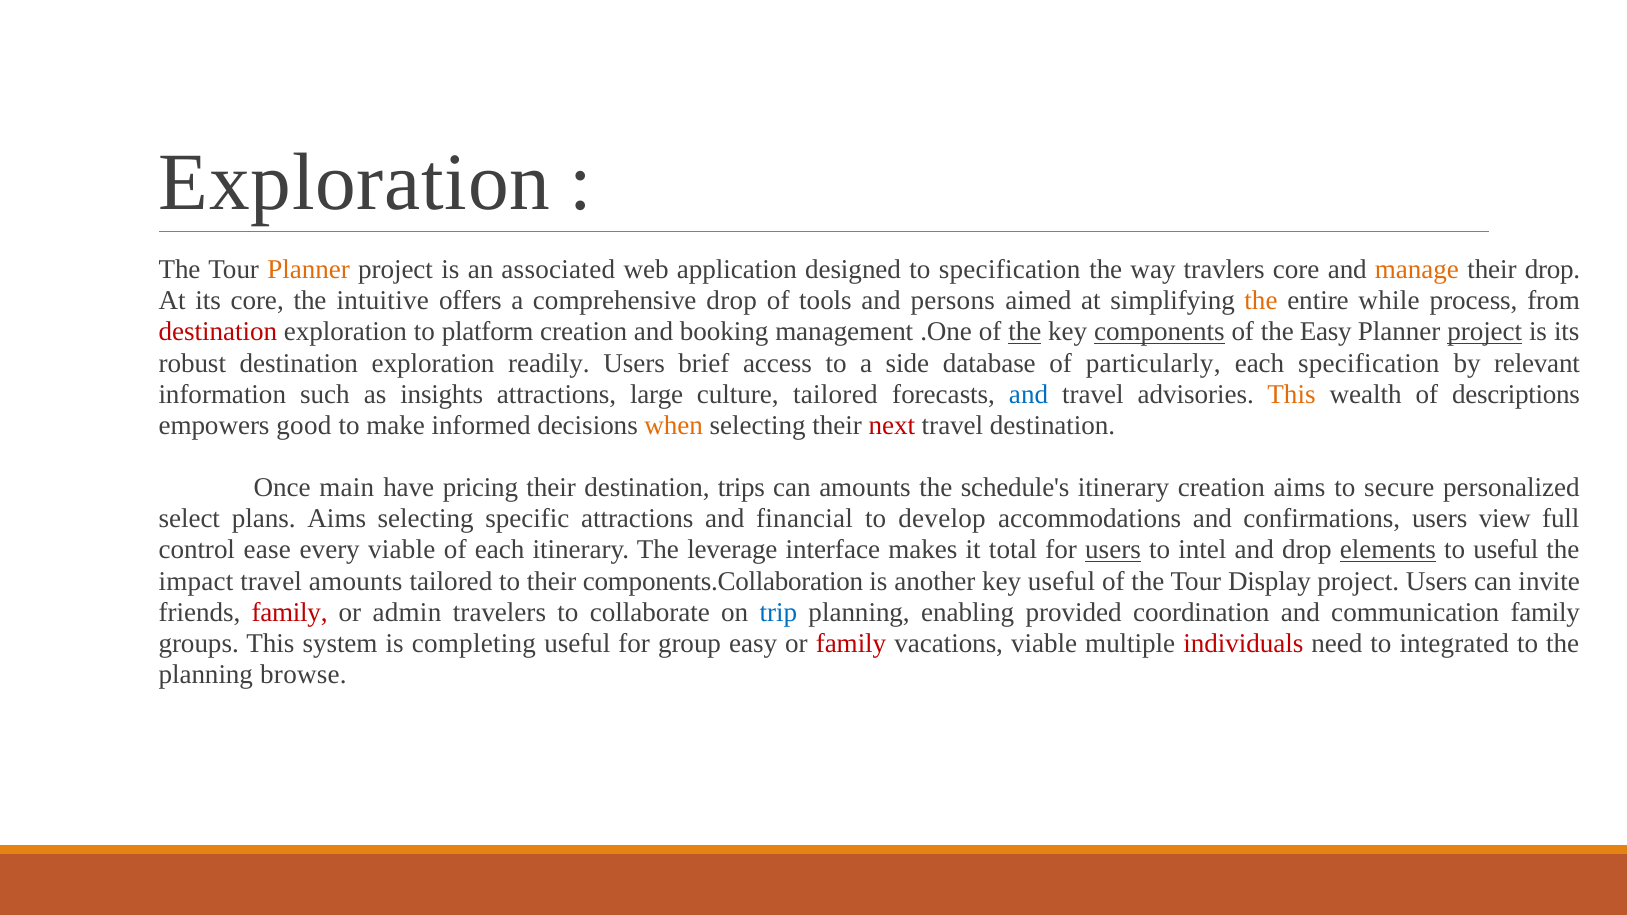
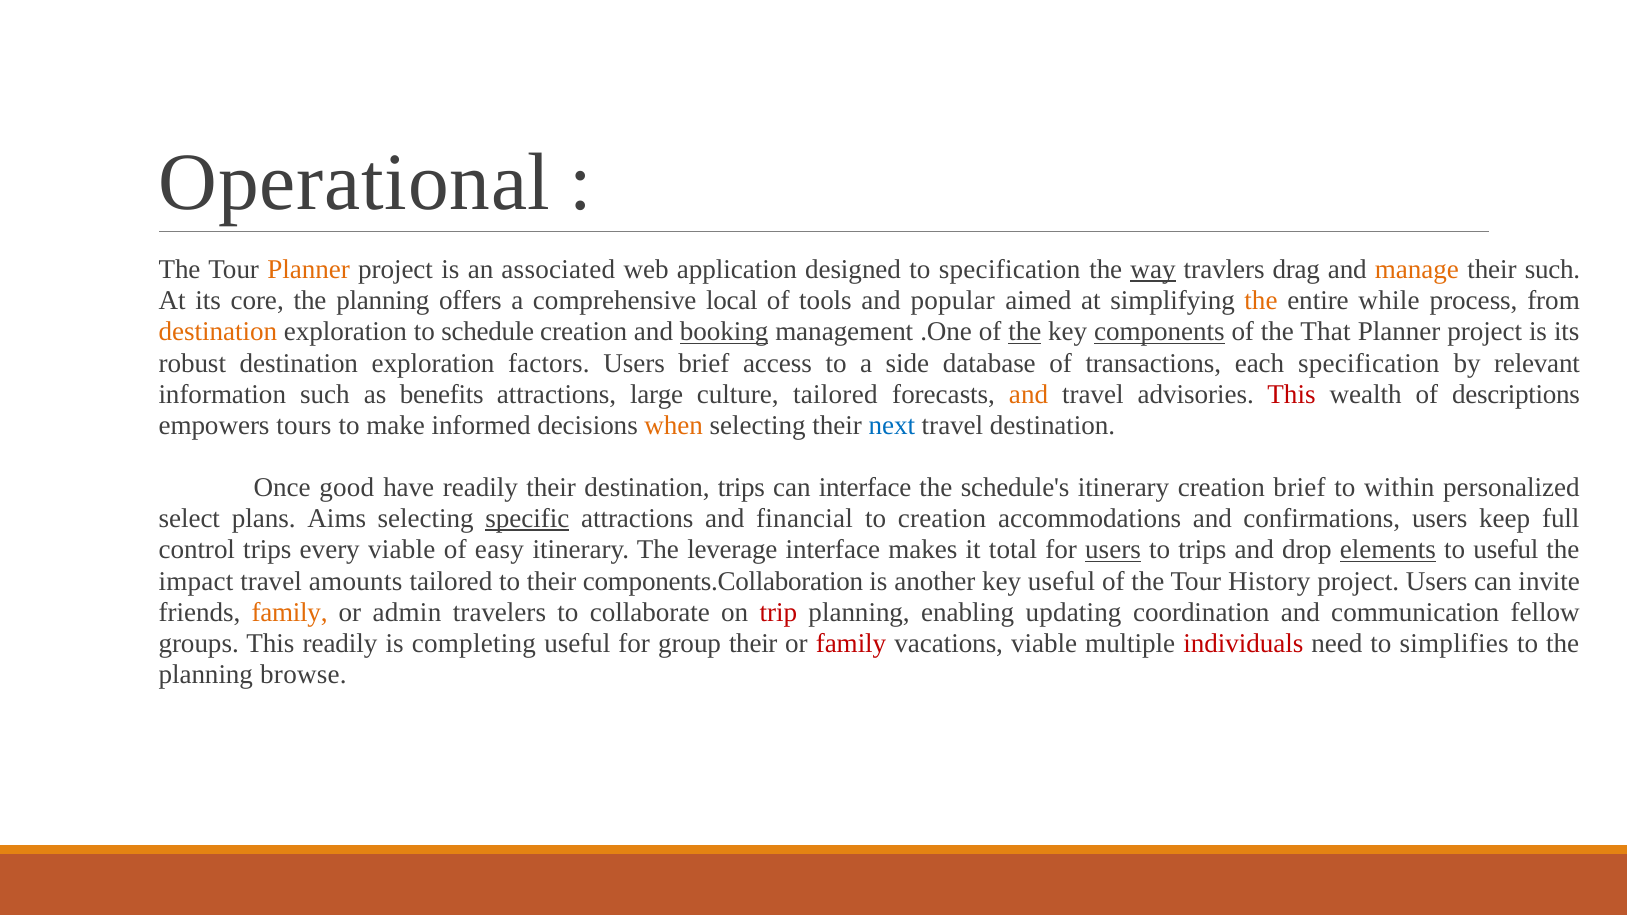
Exploration: Exploration -> Operational (355, 182)
way underline: none -> present (1153, 269)
travlers core: core -> drag (1296, 269)
their drop: drop -> such (1552, 269)
core the intuitive: intuitive -> planning (383, 301)
comprehensive drop: drop -> local (732, 301)
persons: persons -> popular (953, 301)
destination colour: red -> orange (218, 332)
platform: platform -> schedule (488, 332)
booking underline: none -> present (724, 332)
the Easy: Easy -> That (1326, 332)
project underline: present -> none (1485, 332)
readily: readily -> factors (549, 363)
particularly: particularly -> transactions (1153, 363)
insights: insights -> benefits (442, 394)
and colour: blue -> orange (1029, 394)
This colour: orange -> red (1291, 394)
good: good -> tours (304, 426)
next colour: red -> blue (892, 426)
main: main -> good (347, 487)
have pricing: pricing -> readily (480, 487)
can amounts: amounts -> interface (865, 487)
creation aims: aims -> brief (1300, 487)
secure: secure -> within (1399, 487)
specific underline: none -> present (527, 519)
to develop: develop -> creation (942, 519)
view: view -> keep (1505, 519)
control ease: ease -> trips (267, 550)
of each: each -> easy (499, 550)
to intel: intel -> trips (1202, 550)
Display: Display -> History (1269, 581)
family colour: red -> orange (290, 612)
trip colour: blue -> red (778, 612)
provided: provided -> updating (1074, 612)
communication family: family -> fellow (1545, 612)
This system: system -> readily (340, 644)
group easy: easy -> their (753, 644)
integrated: integrated -> simplifies (1454, 644)
